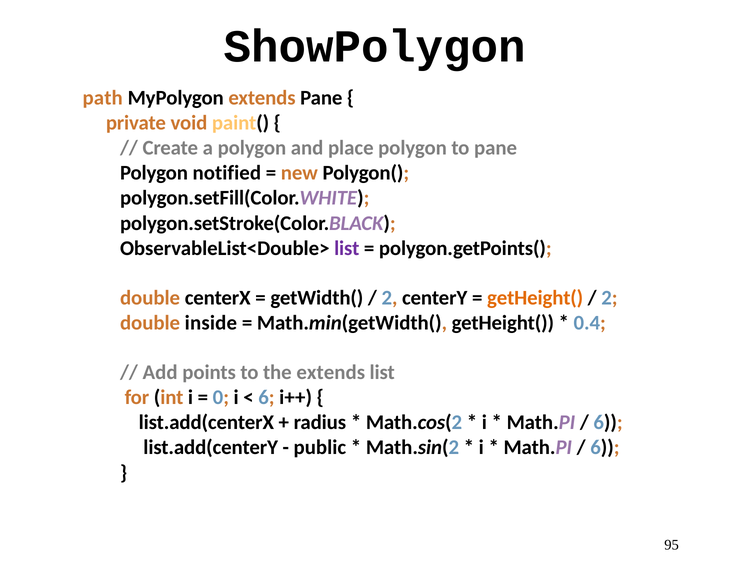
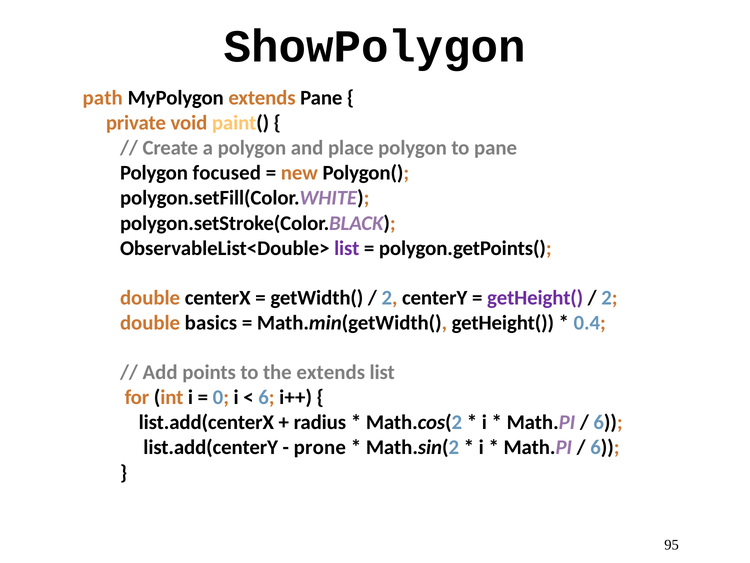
notified: notified -> focused (227, 173)
getHeight( colour: orange -> purple (535, 298)
inside: inside -> basics (211, 323)
public: public -> prone (320, 447)
